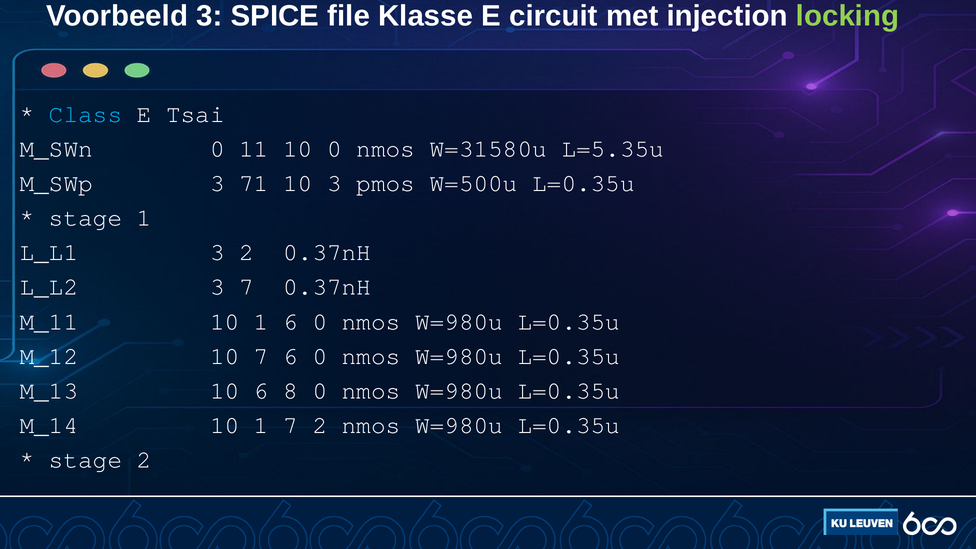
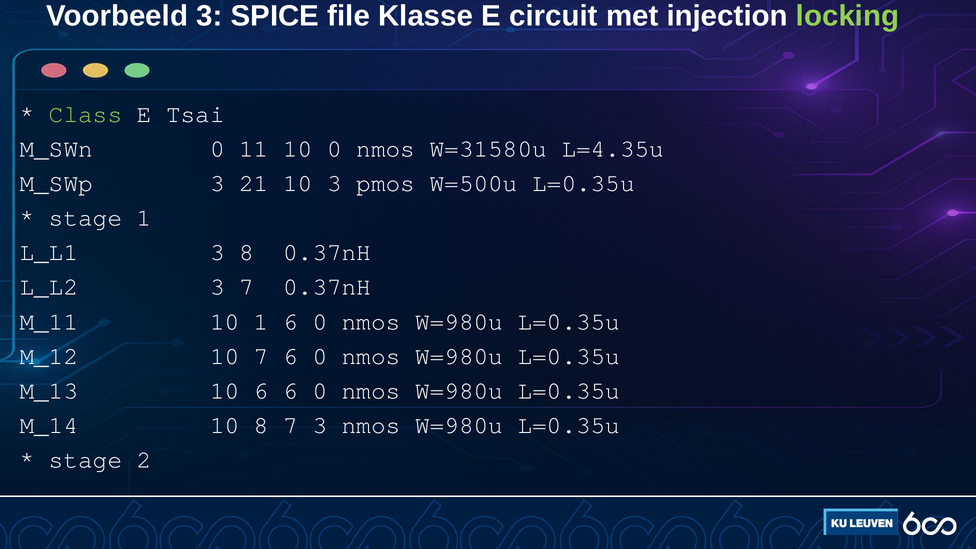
Class colour: light blue -> light green (86, 114)
L=5.35u: L=5.35u -> L=4.35u (613, 149)
71: 71 -> 21 (254, 183)
3 2: 2 -> 8 (247, 252)
6 8: 8 -> 6 (291, 391)
M_14 10 1: 1 -> 8 (261, 425)
7 2: 2 -> 3 (320, 425)
